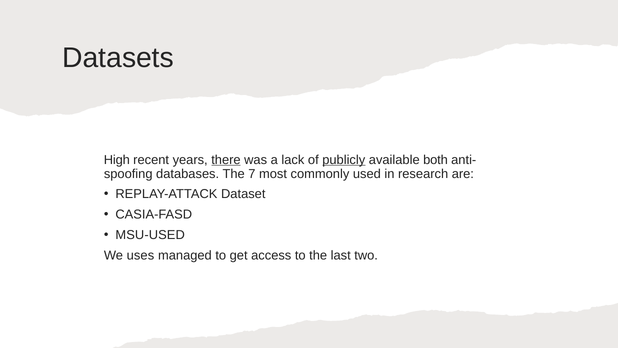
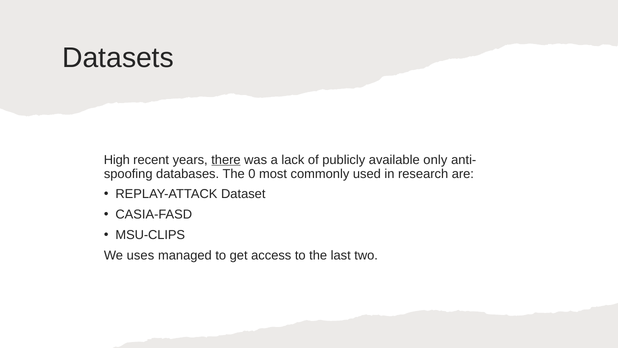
publicly underline: present -> none (344, 160)
both: both -> only (435, 160)
7: 7 -> 0 (252, 174)
MSU-USED: MSU-USED -> MSU-CLIPS (150, 235)
